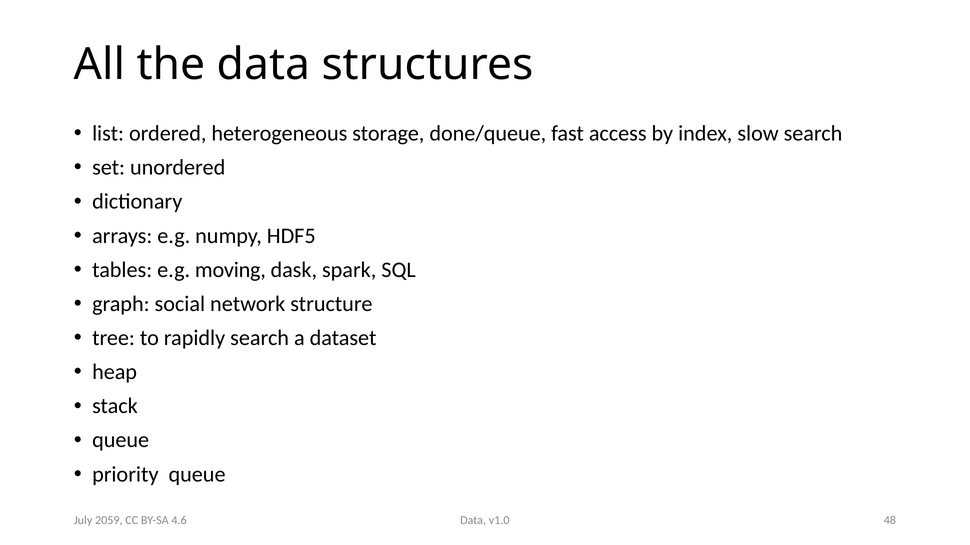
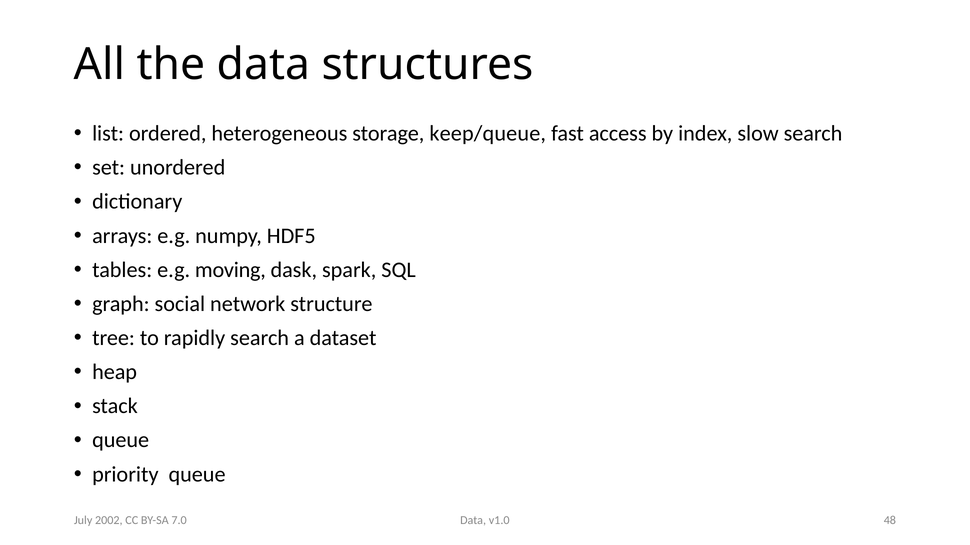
done/queue: done/queue -> keep/queue (488, 134)
2059: 2059 -> 2002 (109, 521)
4.6: 4.6 -> 7.0 (179, 521)
